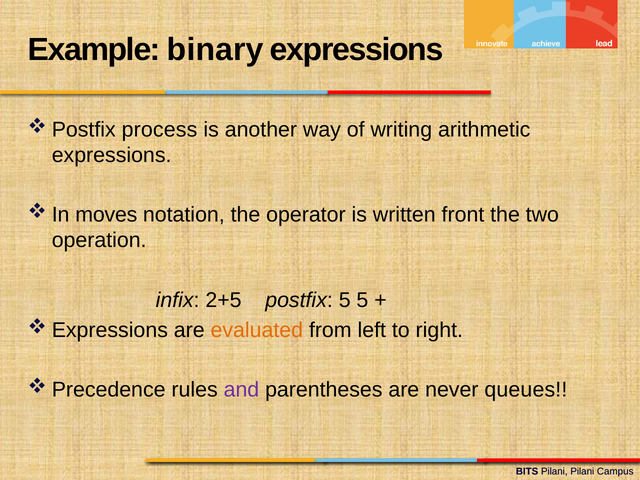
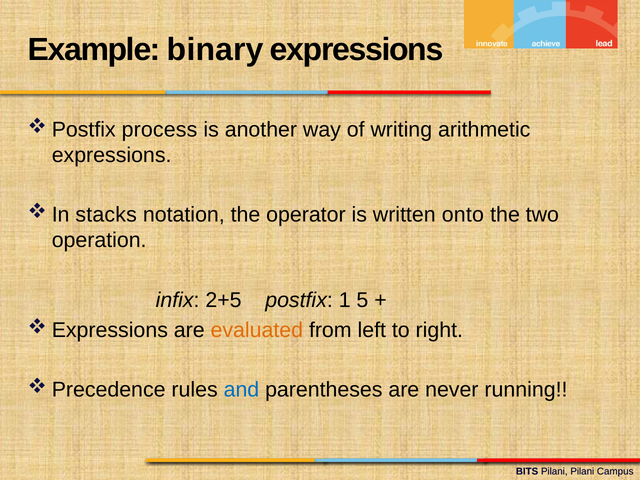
moves: moves -> stacks (106, 215)
front: front -> onto (463, 215)
postfix 5: 5 -> 1 (345, 300)
and colour: purple -> blue (241, 390)
queues: queues -> running (526, 390)
